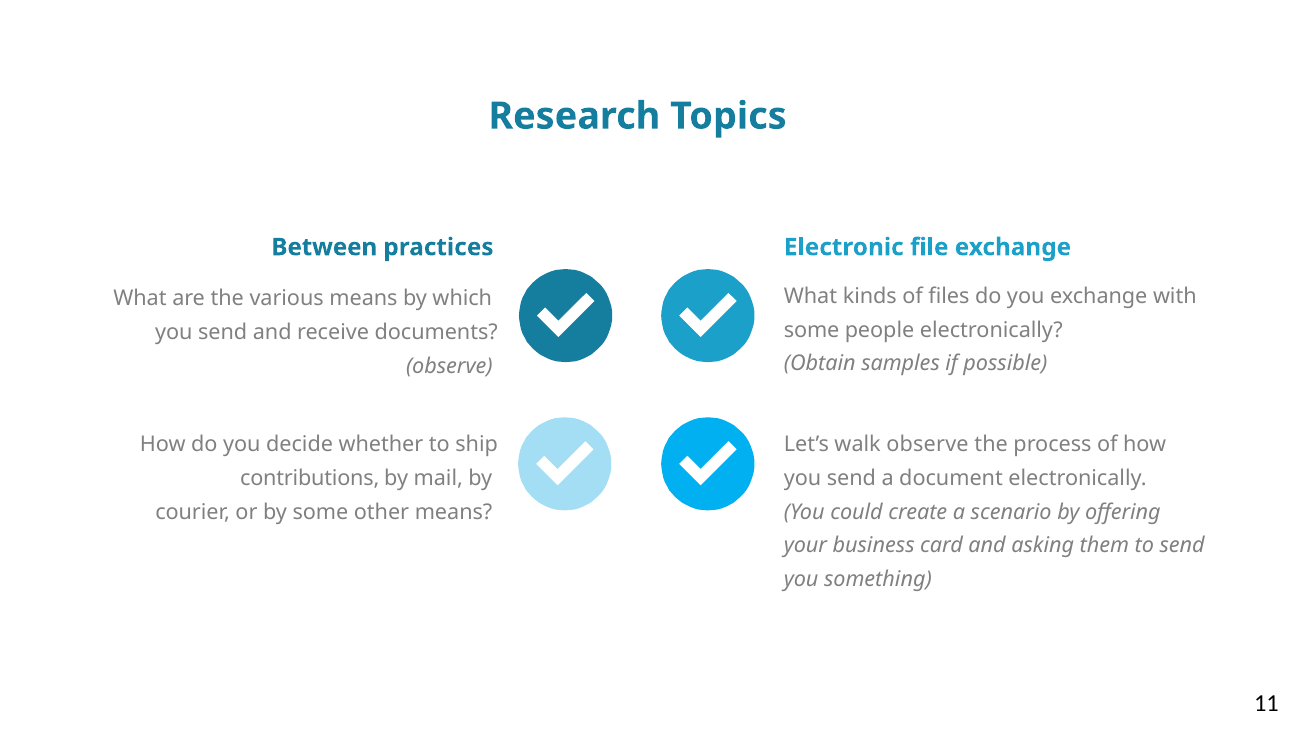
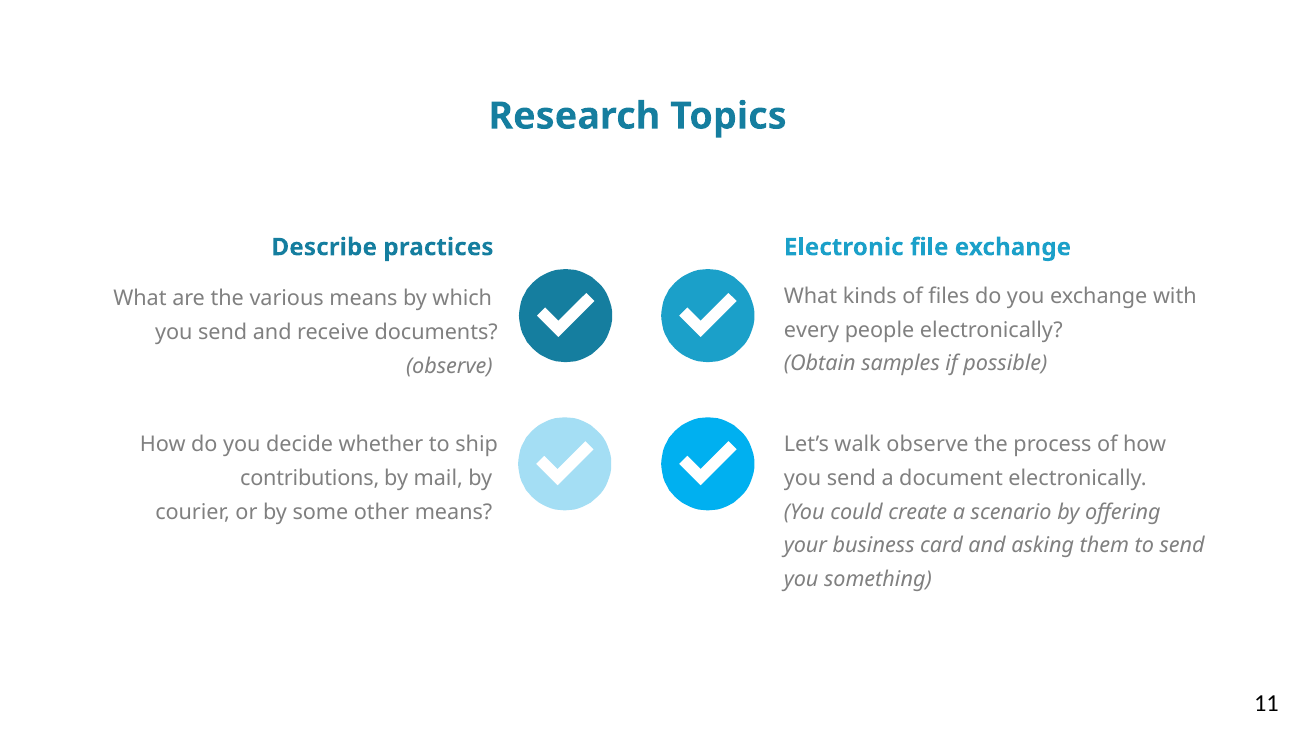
Between: Between -> Describe (324, 247)
some: some -> every (812, 330)
